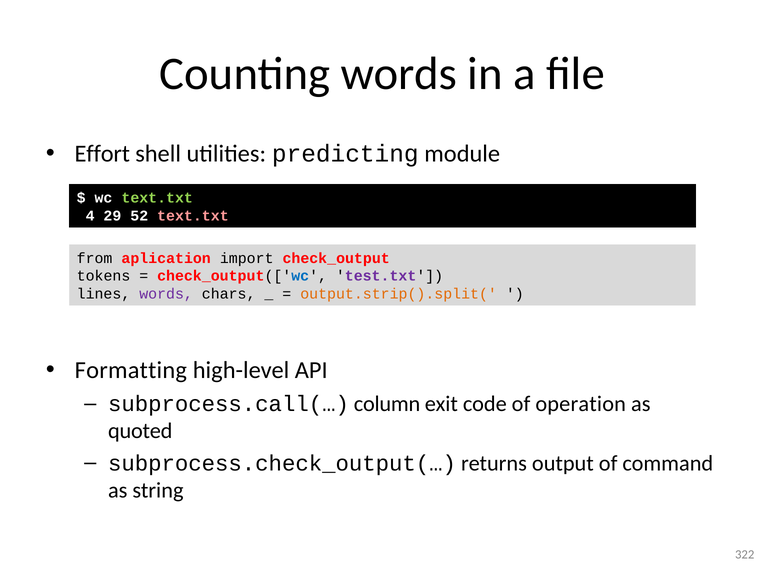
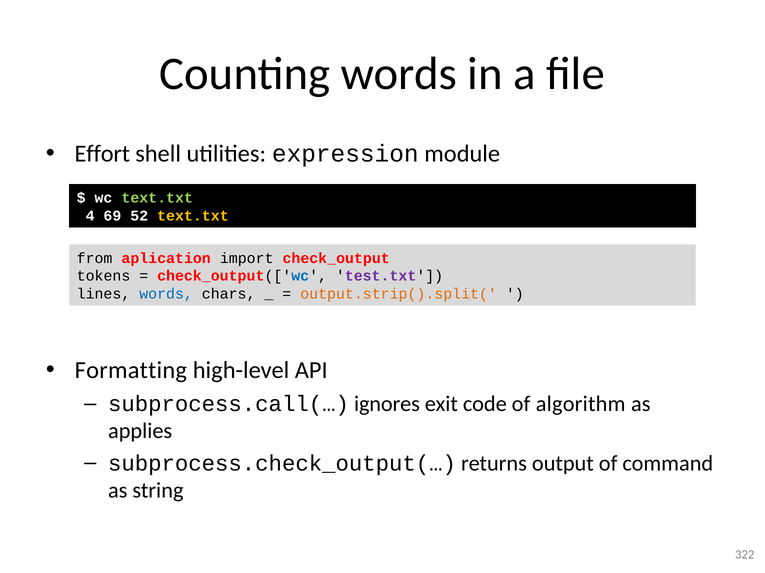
predicting: predicting -> expression (345, 154)
29: 29 -> 69 (112, 216)
text.txt colour: pink -> yellow (193, 216)
words colour: purple -> blue (166, 294)
column: column -> ignores (387, 405)
operation: operation -> algorithm (581, 405)
quoted: quoted -> applies (140, 431)
